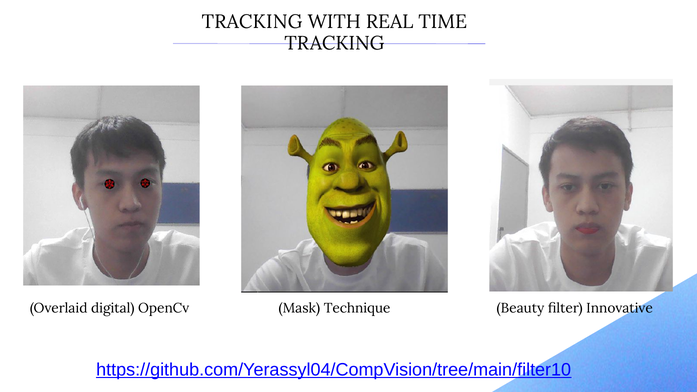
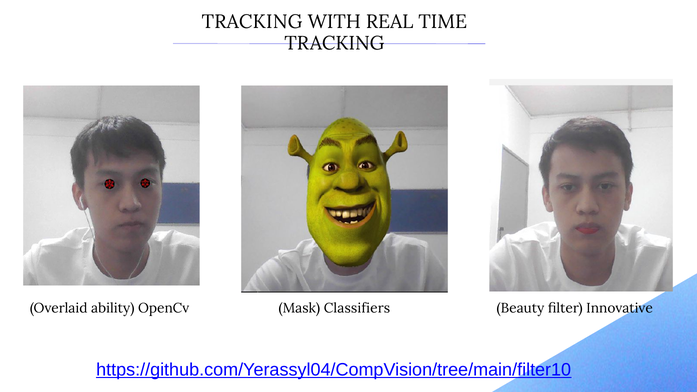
digital: digital -> ability (113, 308)
Technique: Technique -> Classifiers (357, 308)
